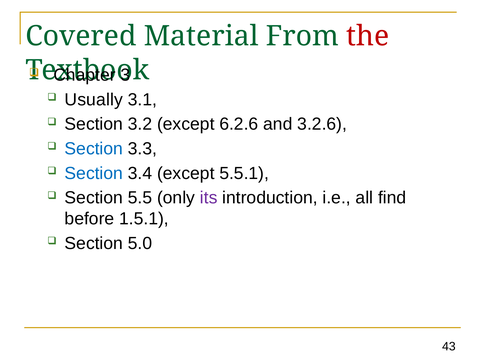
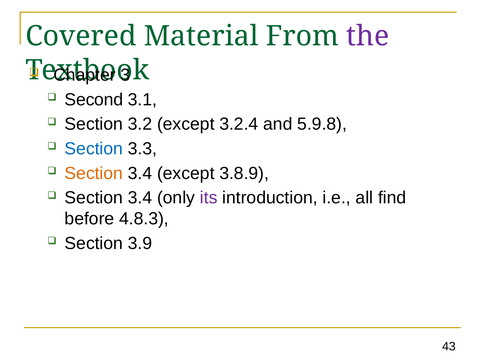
the colour: red -> purple (368, 36)
Usually: Usually -> Second (94, 100)
6.2.6: 6.2.6 -> 3.2.4 (239, 124)
3.2.6: 3.2.6 -> 5.9.8 (322, 124)
Section colour: blue -> orange (94, 173)
5.5.1: 5.5.1 -> 3.8.9 (244, 173)
5.5: 5.5 -> 3.4 (140, 198)
1.5.1: 1.5.1 -> 4.8.3 (144, 219)
5.0: 5.0 -> 3.9 (140, 243)
